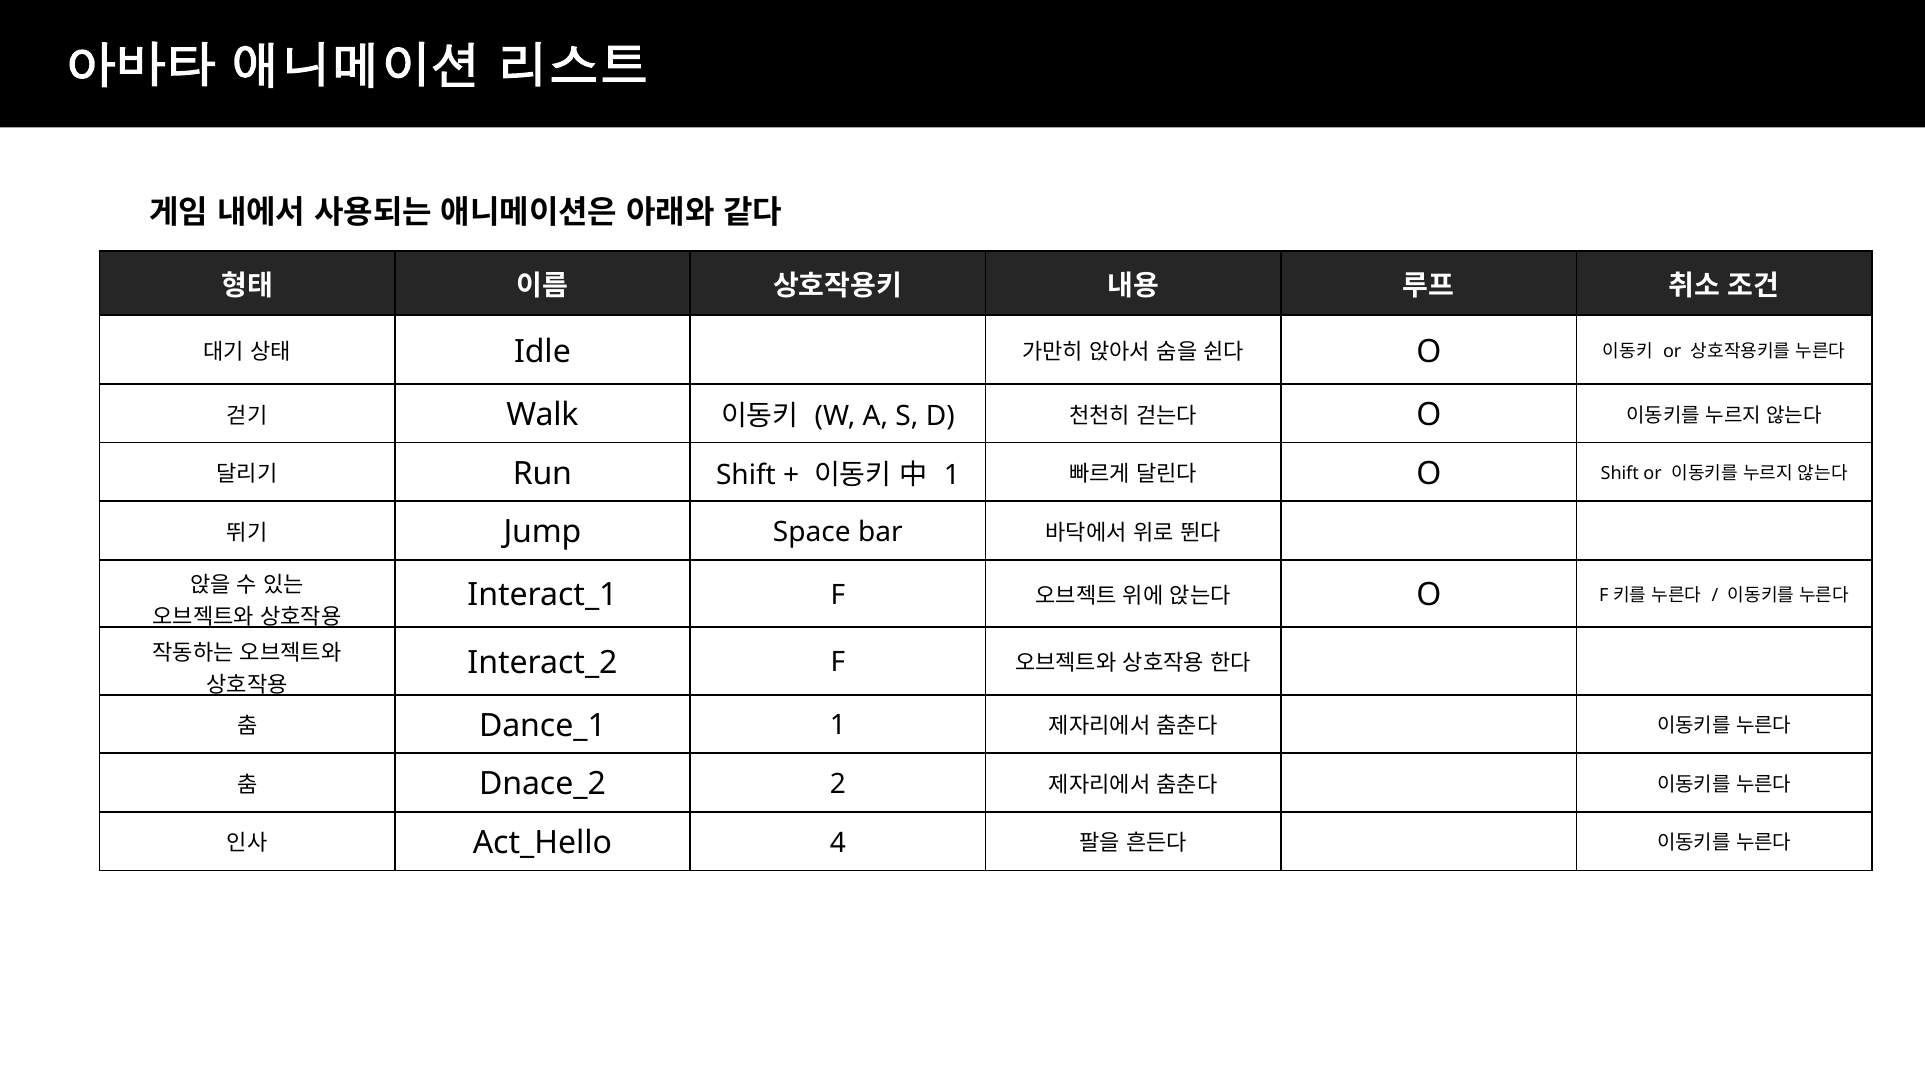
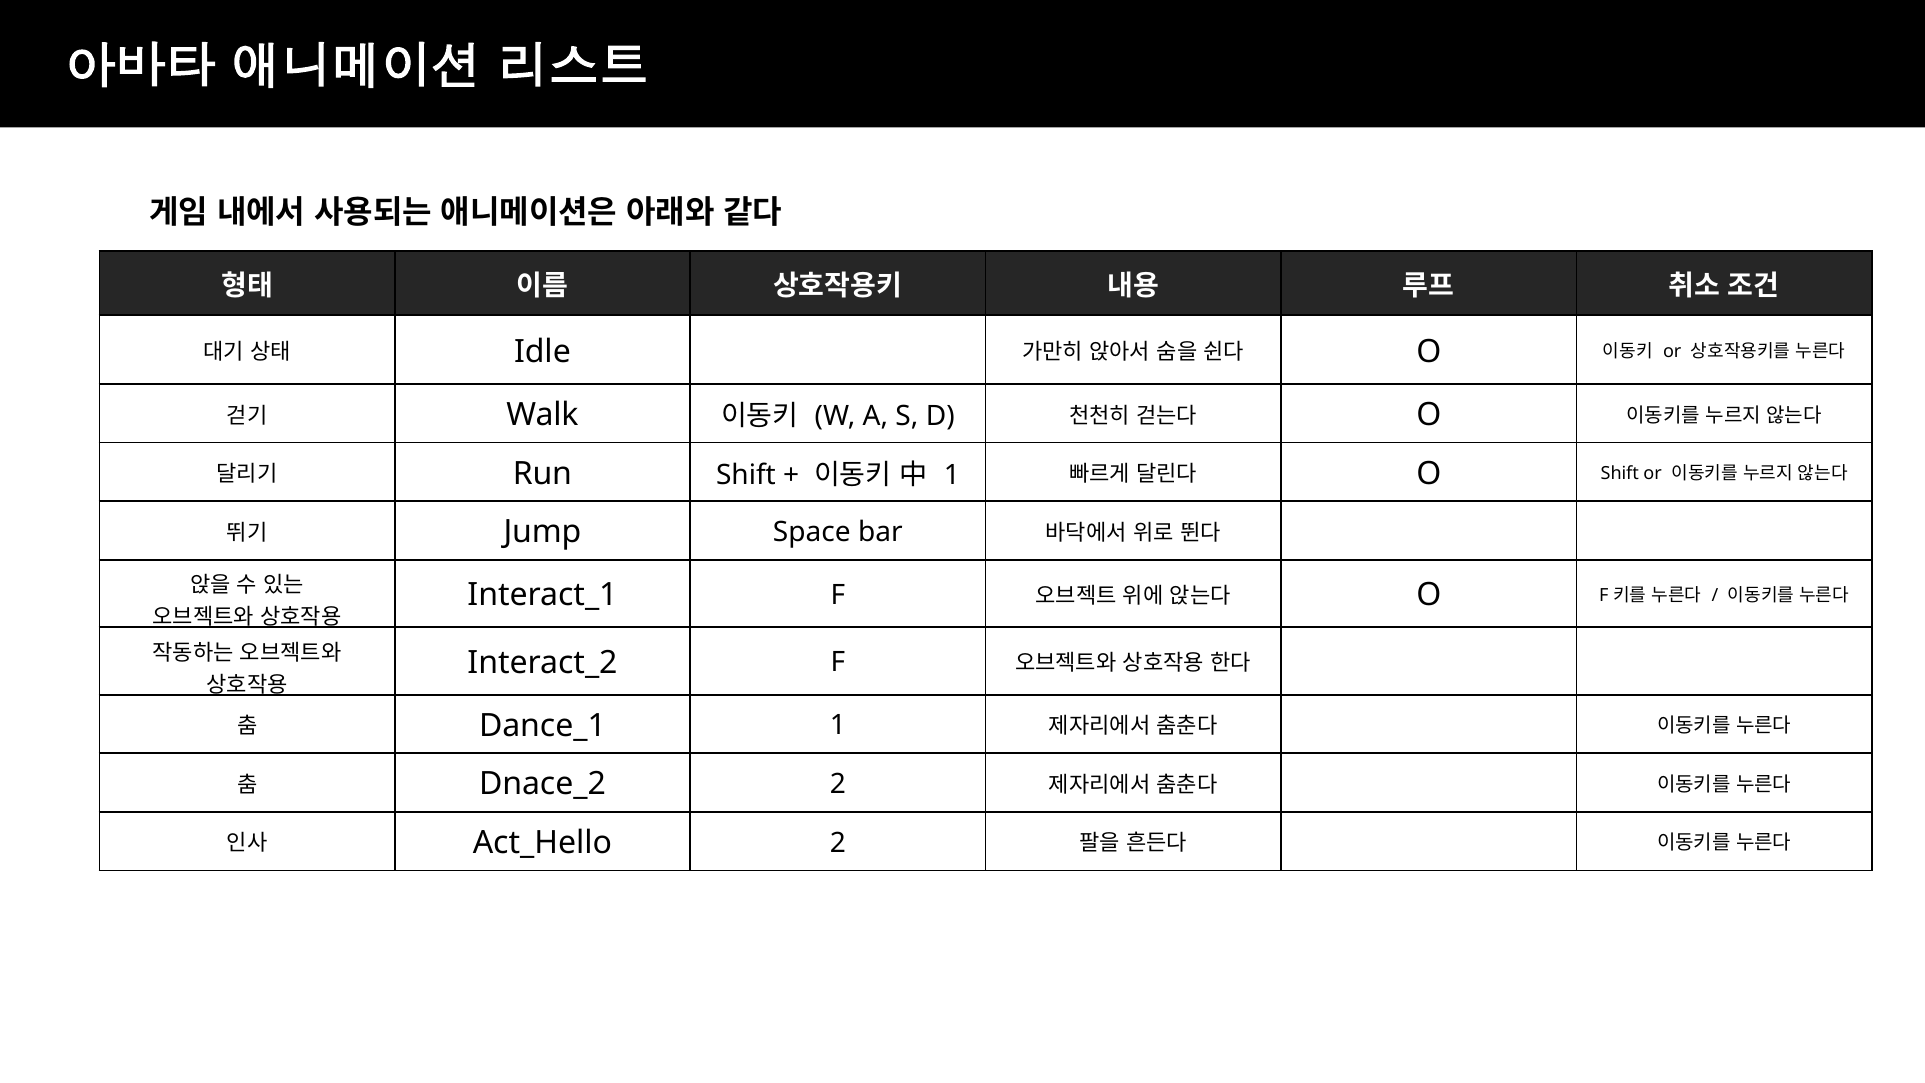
4: 4 -> 2 (838, 843)
